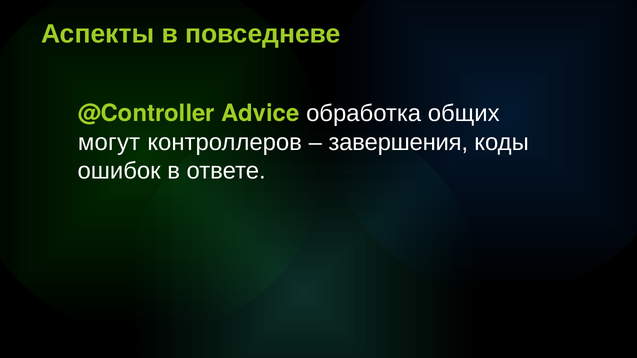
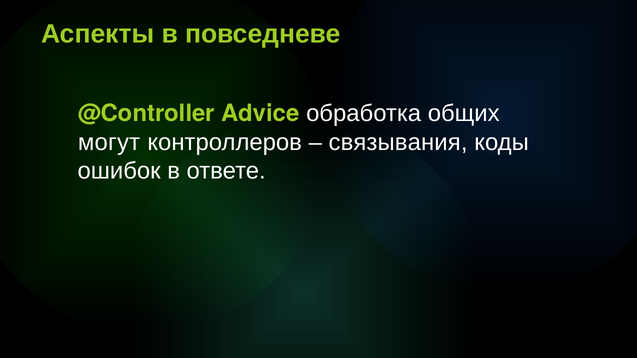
завершения: завершения -> связывания (398, 142)
